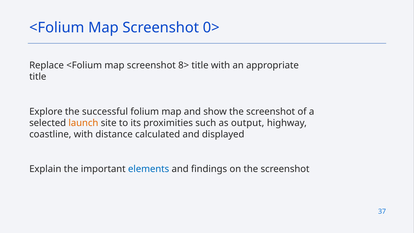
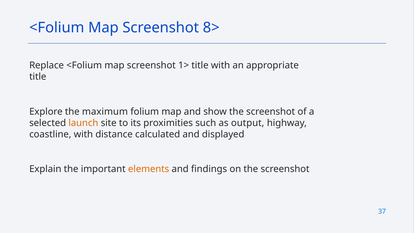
0>: 0> -> 8> (211, 28)
8>: 8> -> 1> (184, 65)
successful: successful -> maximum (105, 111)
elements colour: blue -> orange (149, 169)
